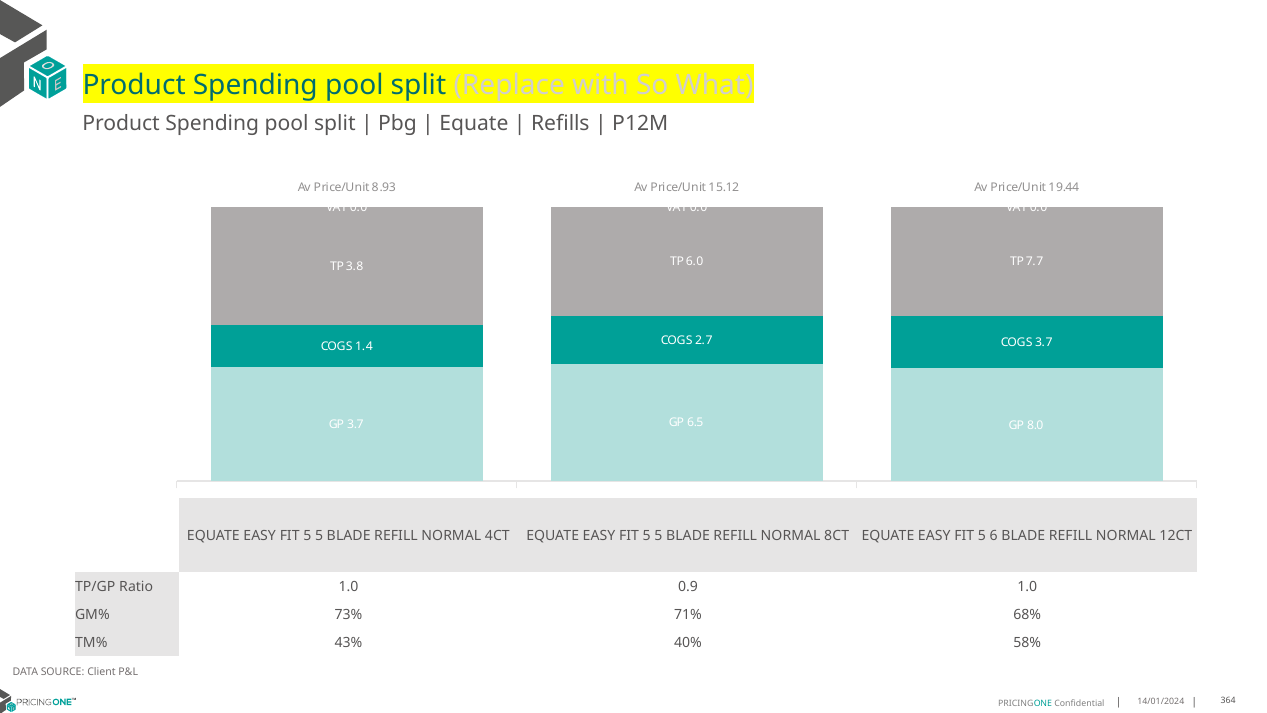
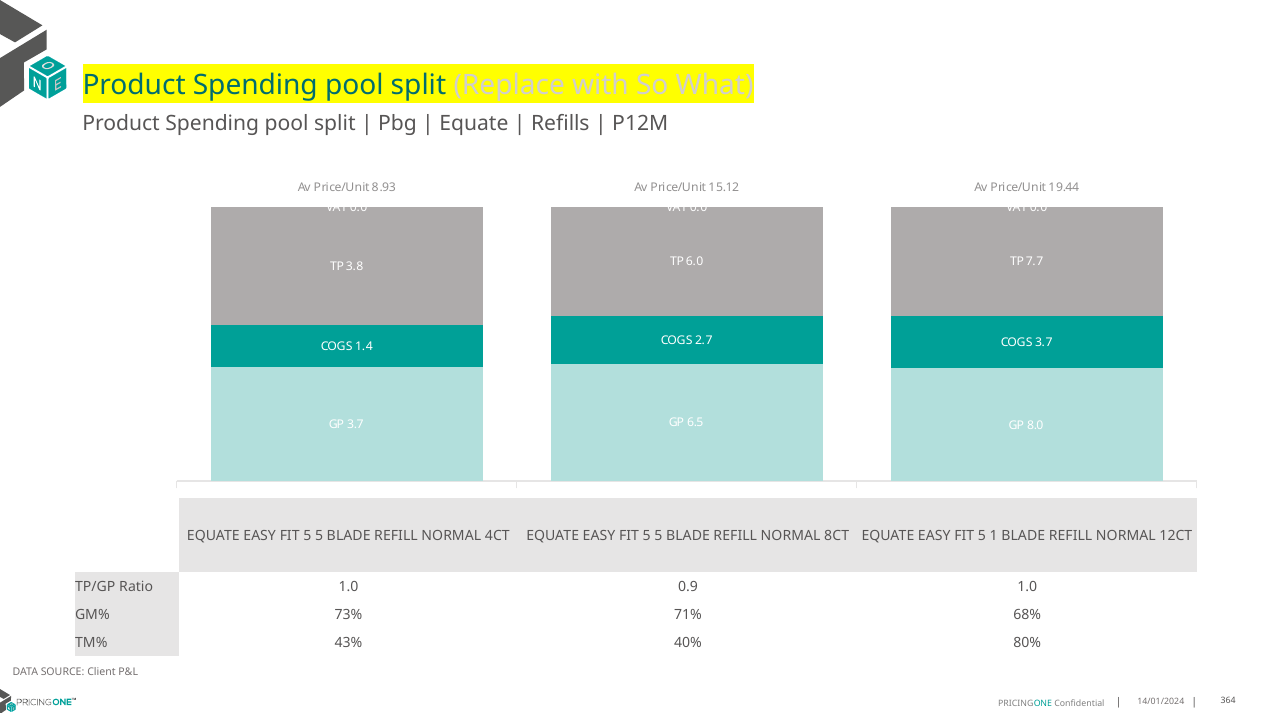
6: 6 -> 1 (994, 536)
58%: 58% -> 80% (1027, 643)
